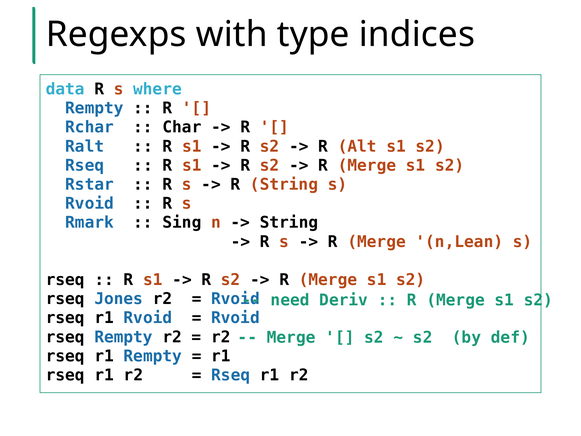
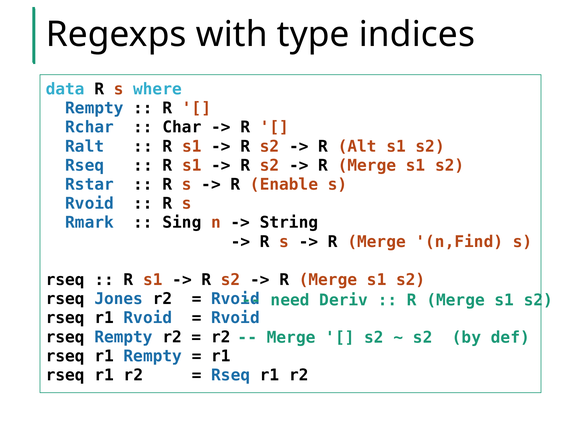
R String: String -> Enable (284, 184)
n,Lean: n,Lean -> n,Find (459, 242)
